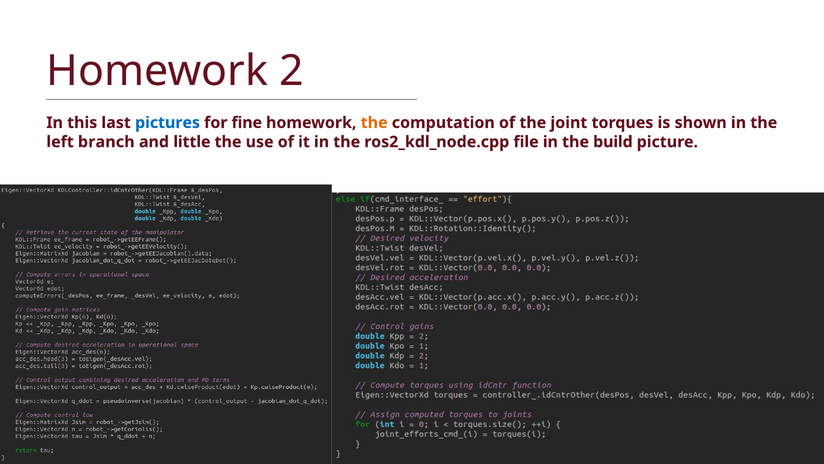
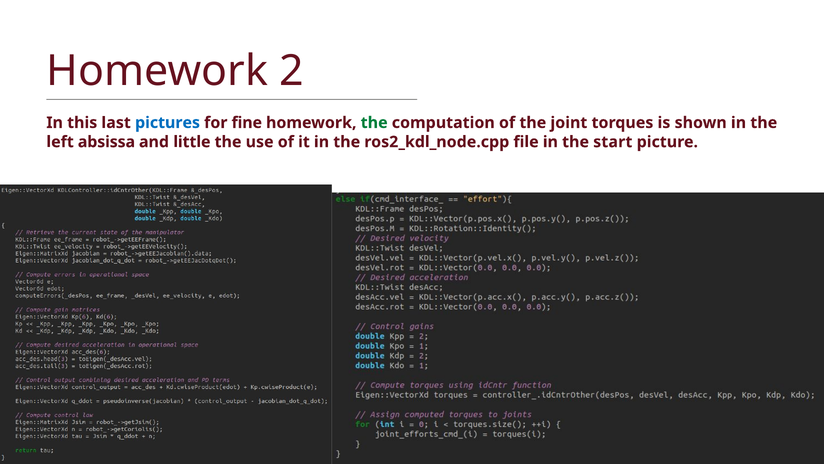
the colour: orange -> green (374, 123)
branch: branch -> absissa (106, 142)
build: build -> start (613, 142)
